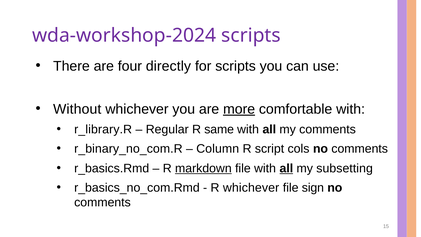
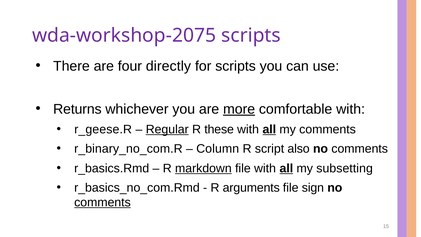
wda-workshop-2024: wda-workshop-2024 -> wda-workshop-2075 (124, 35)
Without: Without -> Returns (77, 109)
r_library.R: r_library.R -> r_geese.R (103, 129)
Regular underline: none -> present (167, 129)
same: same -> these (219, 129)
all underline: none -> present (269, 129)
cols: cols -> also (299, 149)
R whichever: whichever -> arguments (251, 188)
comments underline: none -> present (102, 202)
